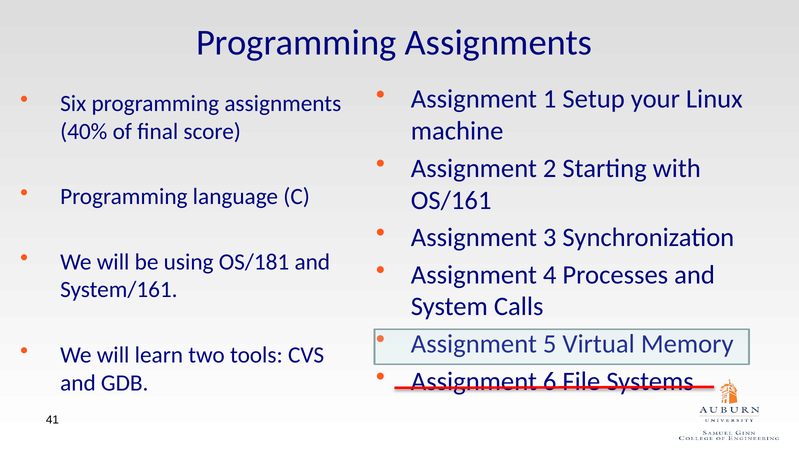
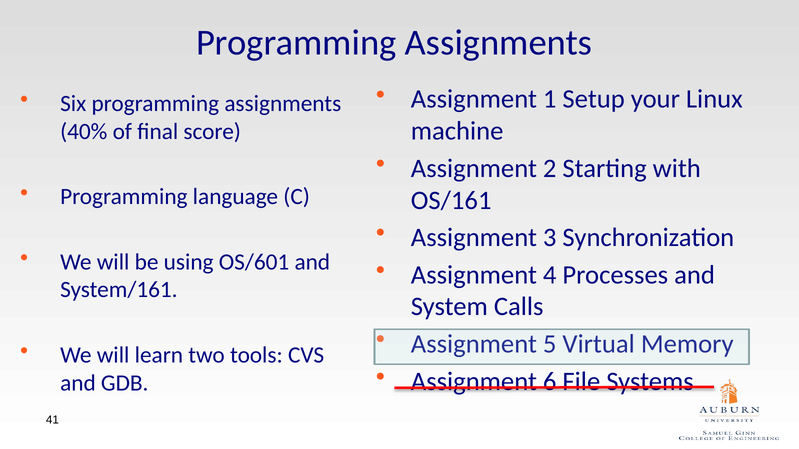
OS/181: OS/181 -> OS/601 (254, 262)
